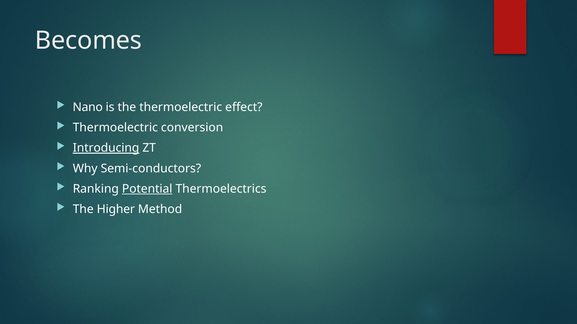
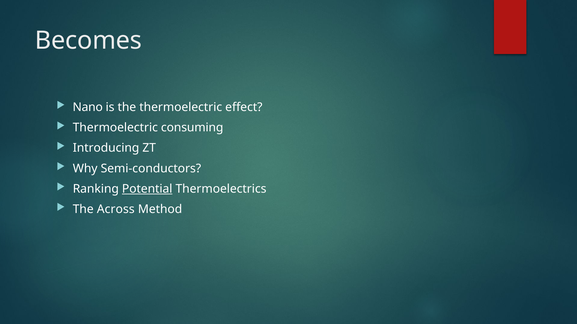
conversion: conversion -> consuming (192, 128)
Introducing underline: present -> none (106, 148)
Higher: Higher -> Across (116, 210)
